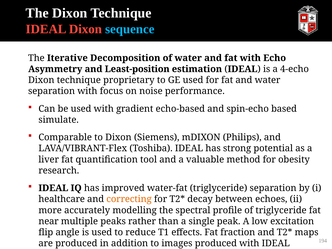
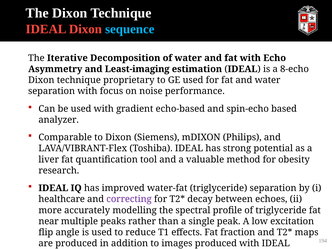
Least-position: Least-position -> Least-imaging (137, 69)
4-echo: 4-echo -> 8-echo (295, 69)
simulate: simulate -> analyzer (59, 120)
correcting colour: orange -> purple (129, 199)
